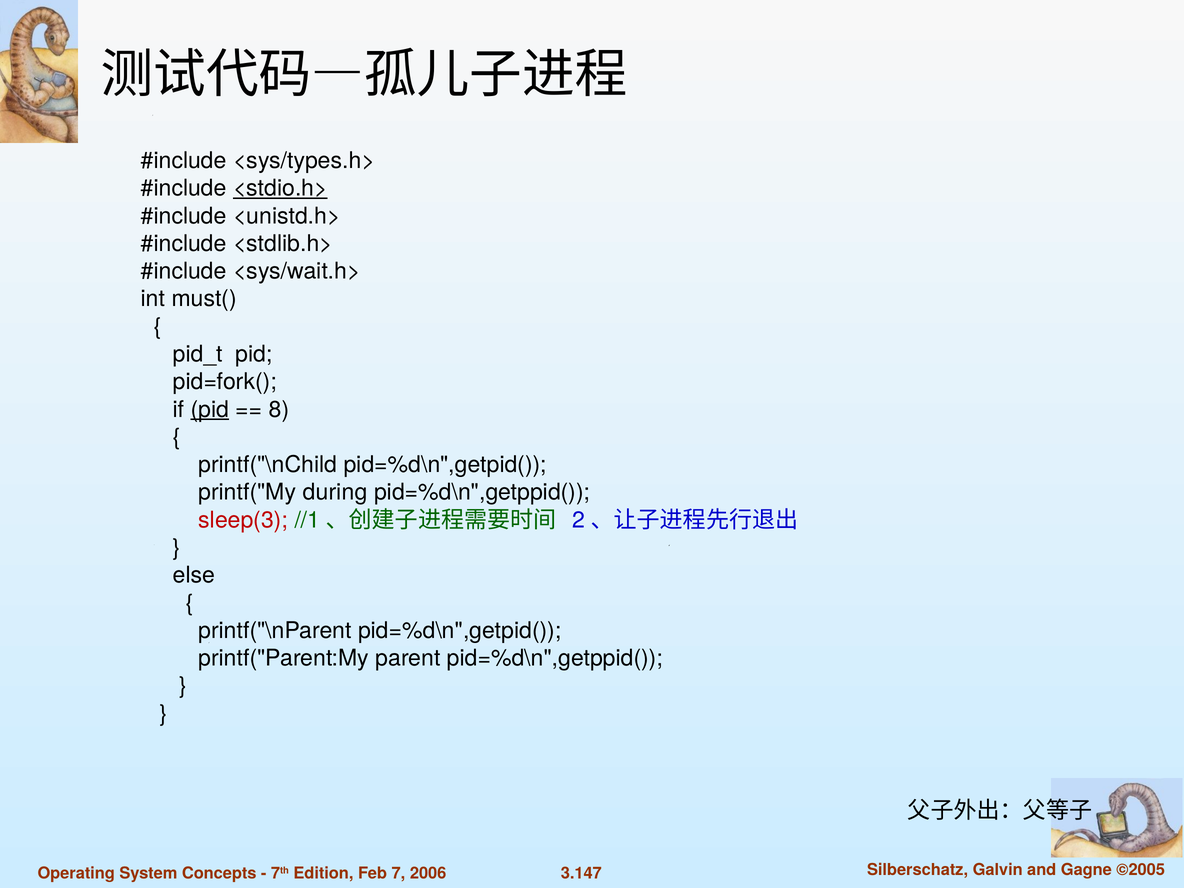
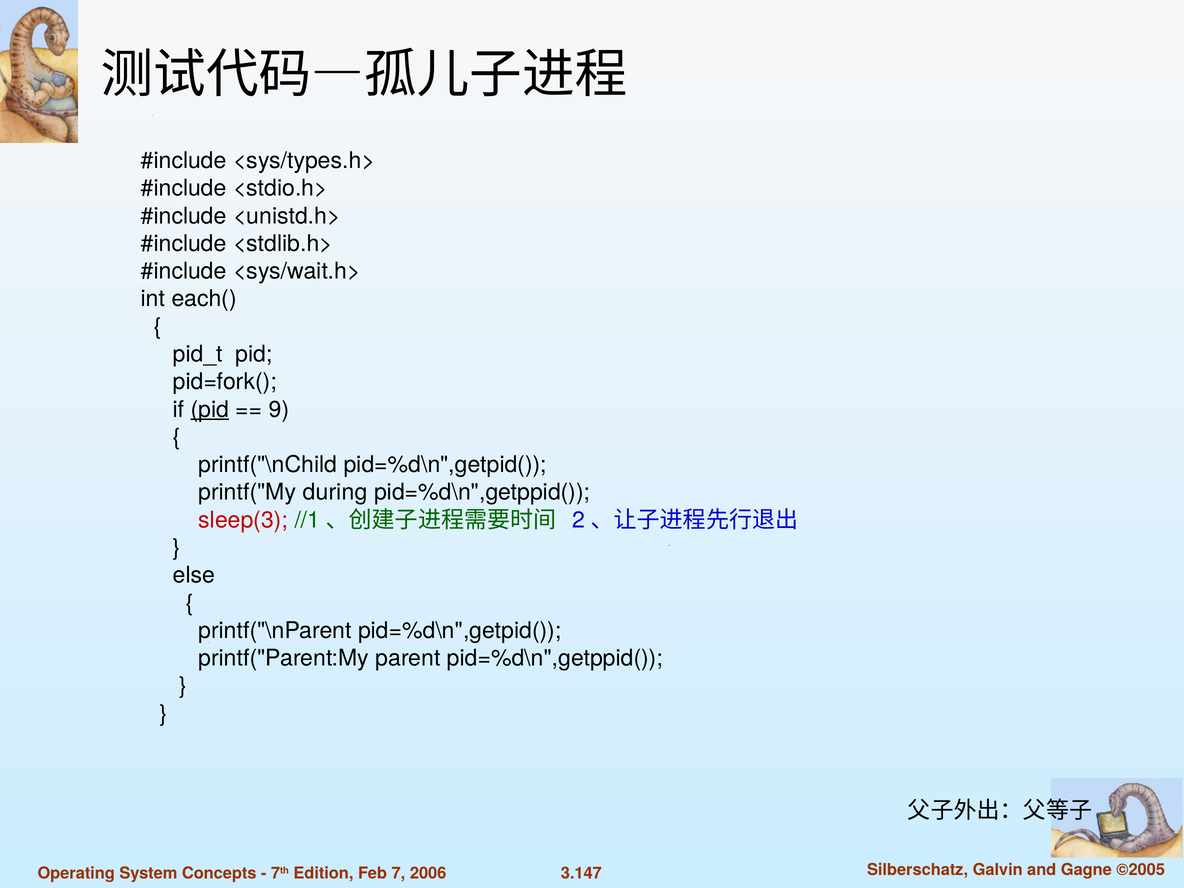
<stdio.h> underline: present -> none (280, 188)
must(: must( -> each( (204, 299)
8: 8 -> 9 (279, 409)
